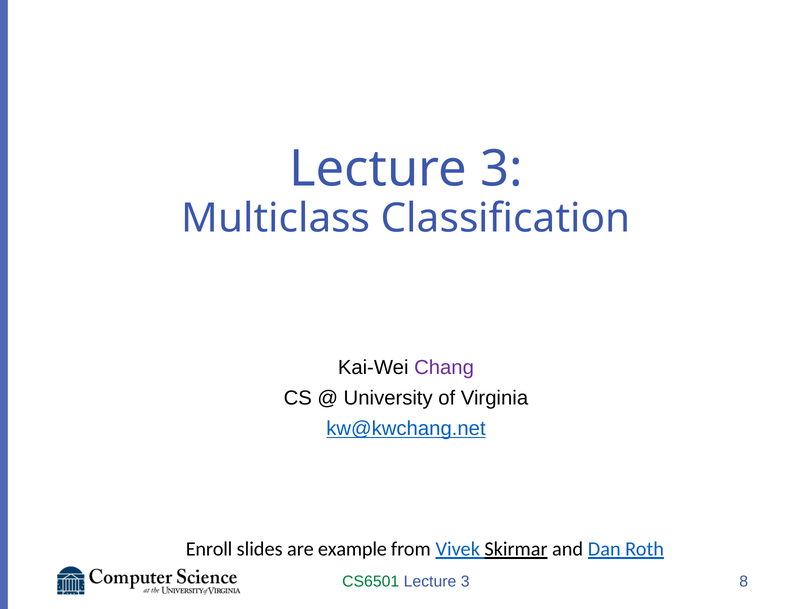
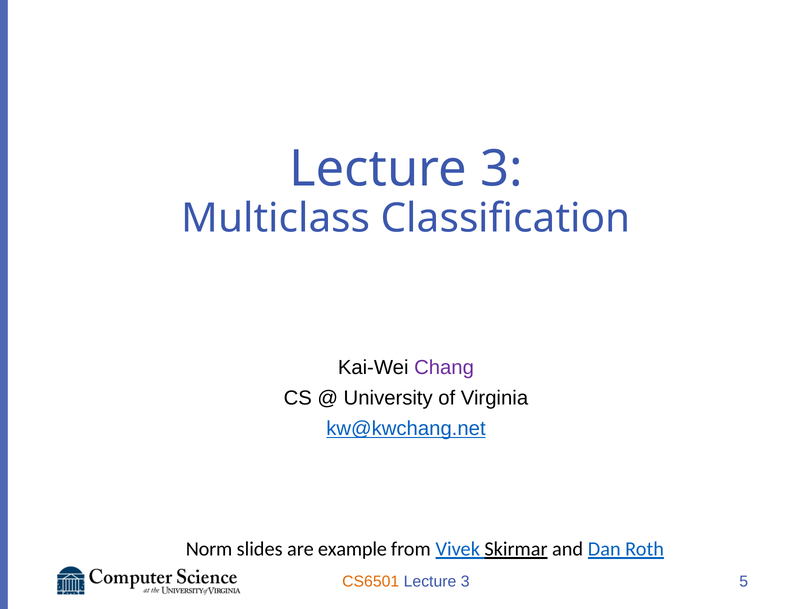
Enroll: Enroll -> Norm (209, 549)
CS6501 colour: green -> orange (371, 582)
8: 8 -> 5 (744, 582)
